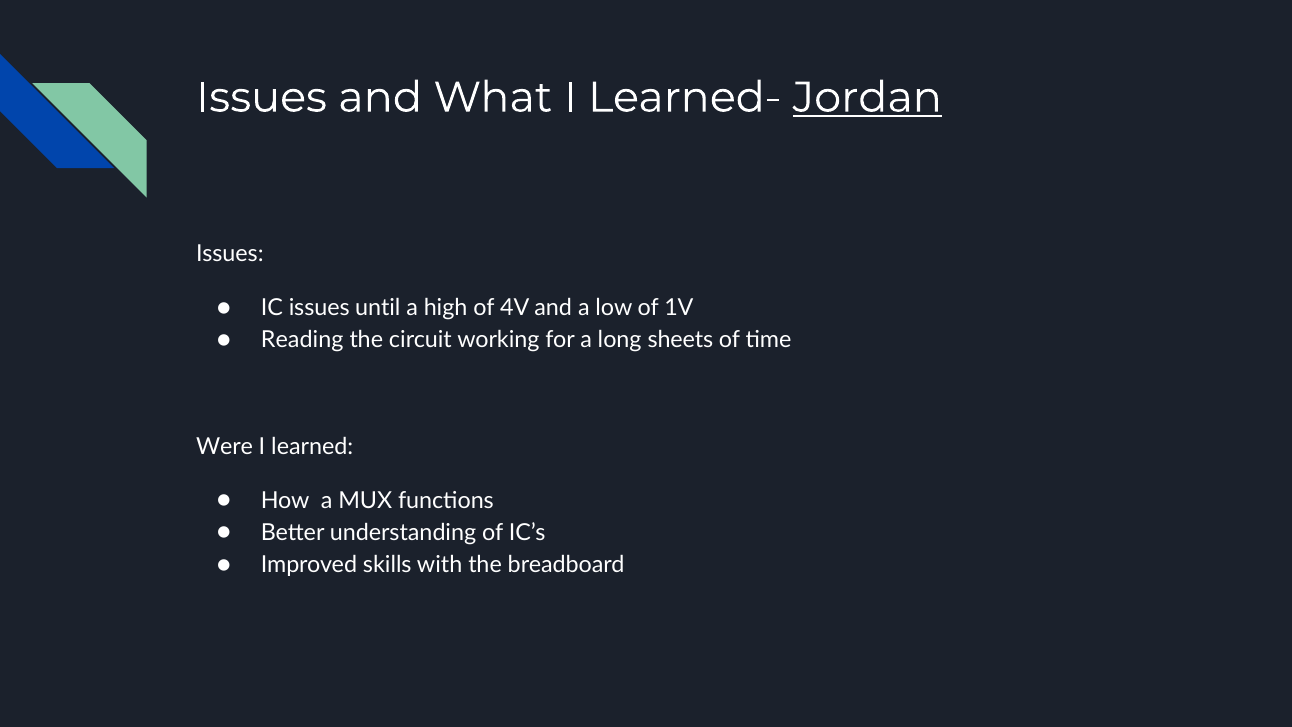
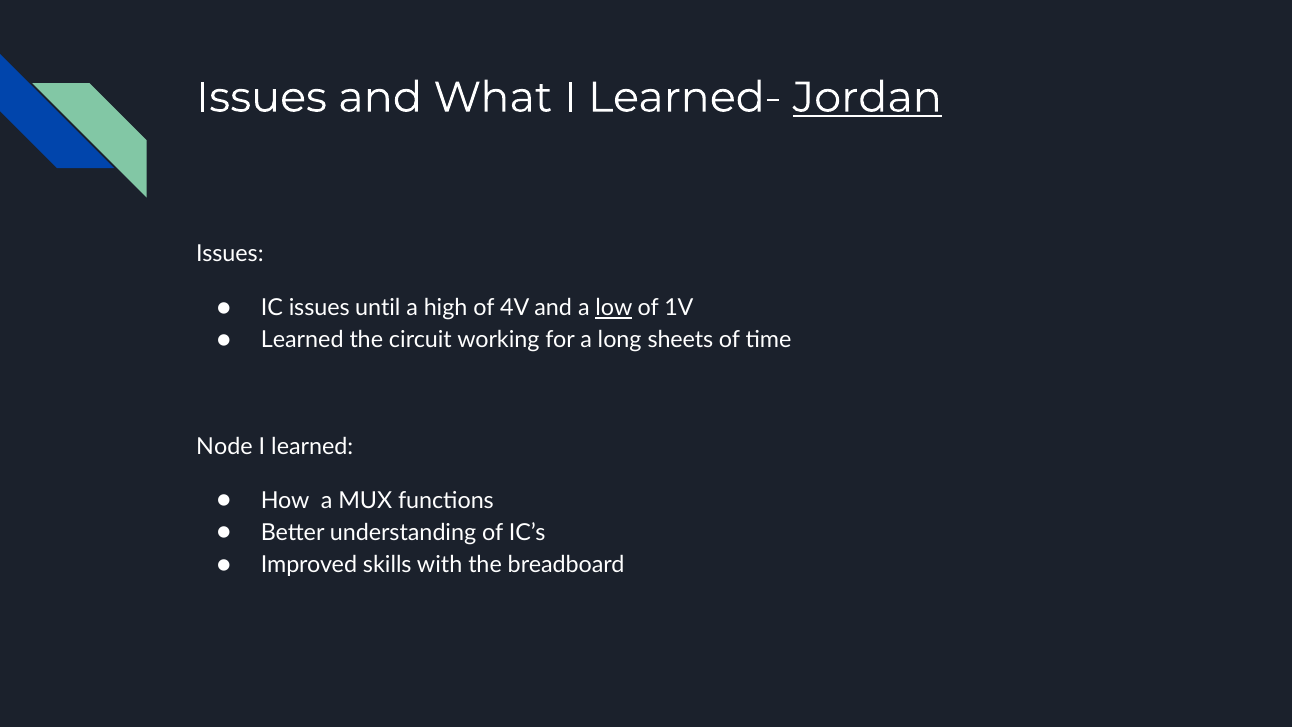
low underline: none -> present (614, 308)
Reading: Reading -> Learned (302, 340)
Were: Were -> Node (225, 447)
